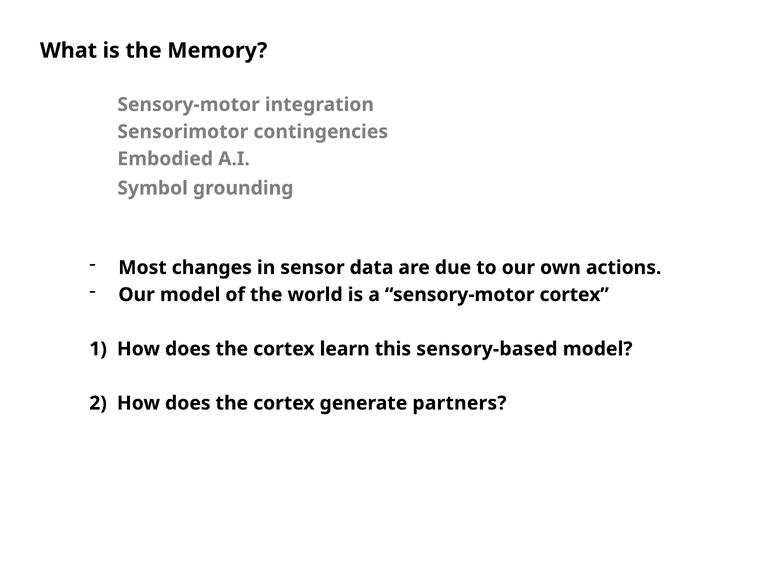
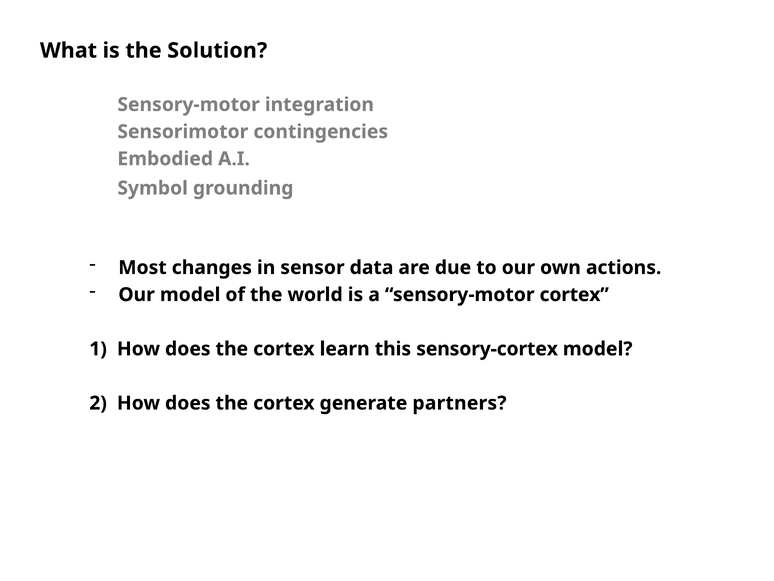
Memory: Memory -> Solution (217, 50)
sensory-based: sensory-based -> sensory-cortex (487, 349)
